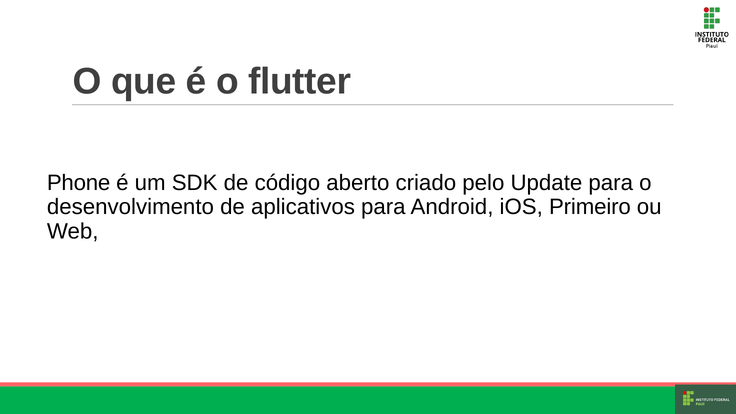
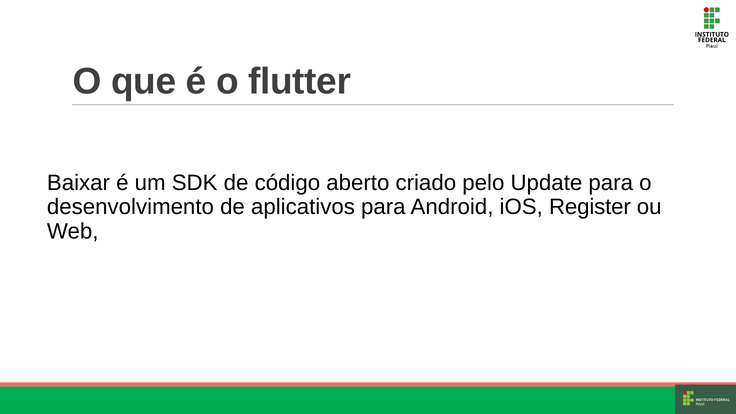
Phone: Phone -> Baixar (79, 183)
Primeiro: Primeiro -> Register (590, 207)
